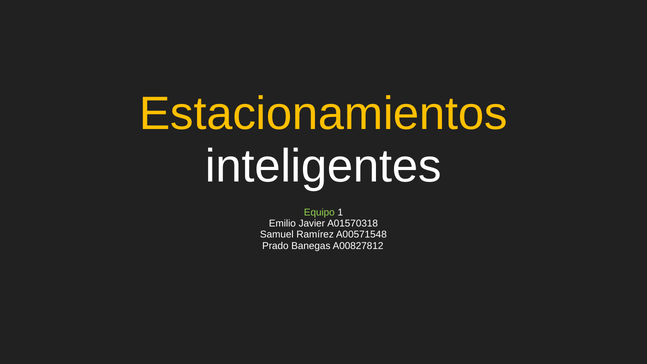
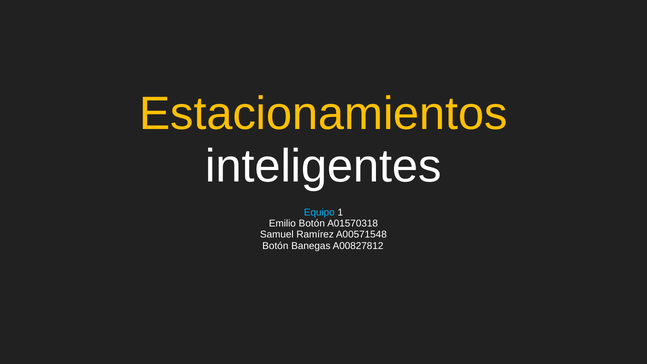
Equipo colour: light green -> light blue (319, 213)
Emilio Javier: Javier -> Botón (312, 224)
Prado: Prado -> Botón (275, 246)
